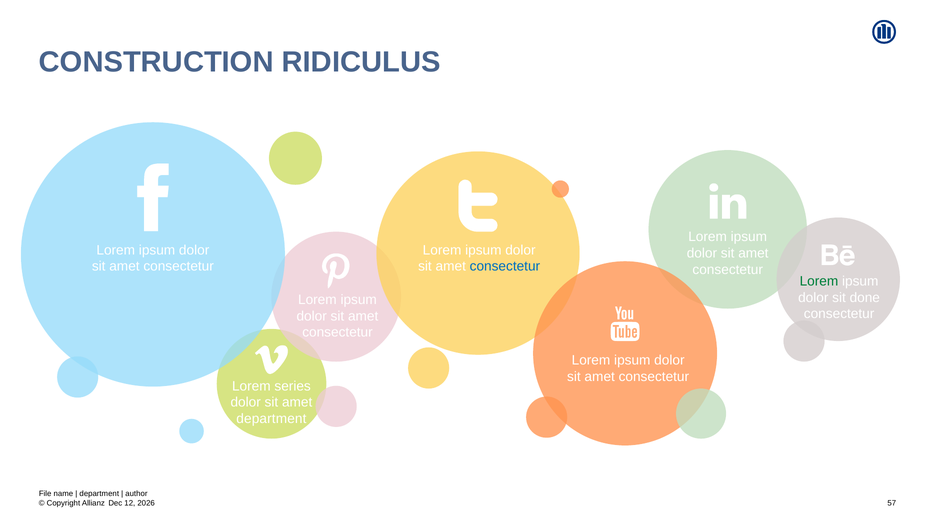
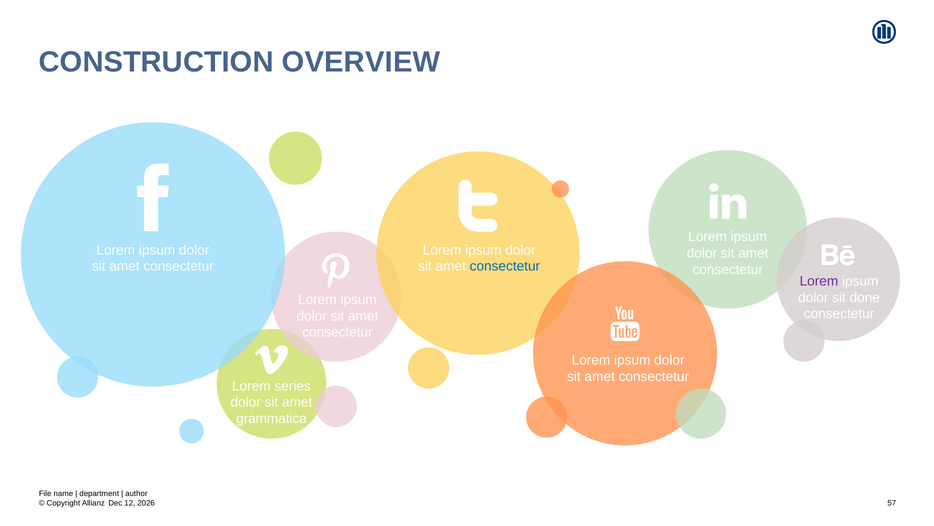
RIDICULUS: RIDICULUS -> OVERVIEW (361, 62)
Lorem colour: green -> purple (819, 281)
department: department -> grammatica (271, 418)
